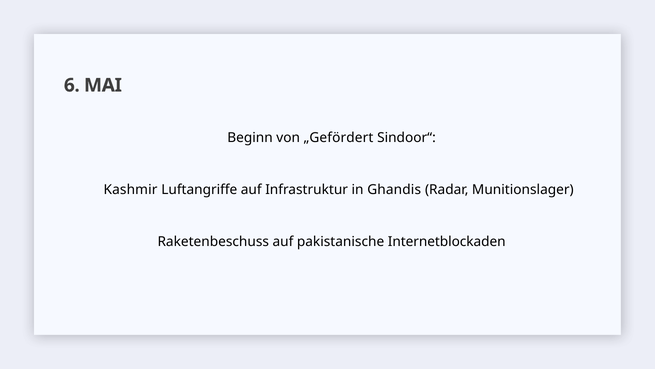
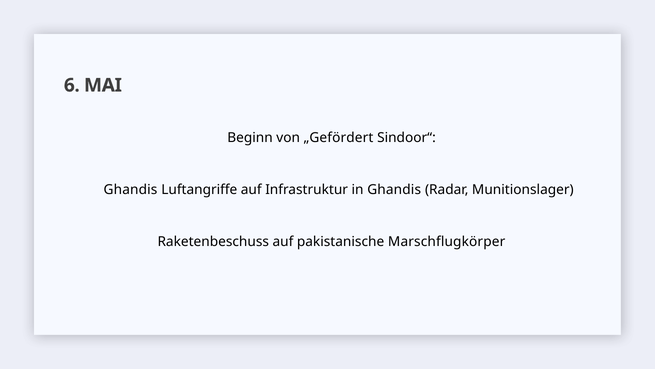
Kashmir: Kashmir -> Ghandis (131, 189)
Internetblockaden: Internetblockaden -> Marschflugkörper (447, 241)
